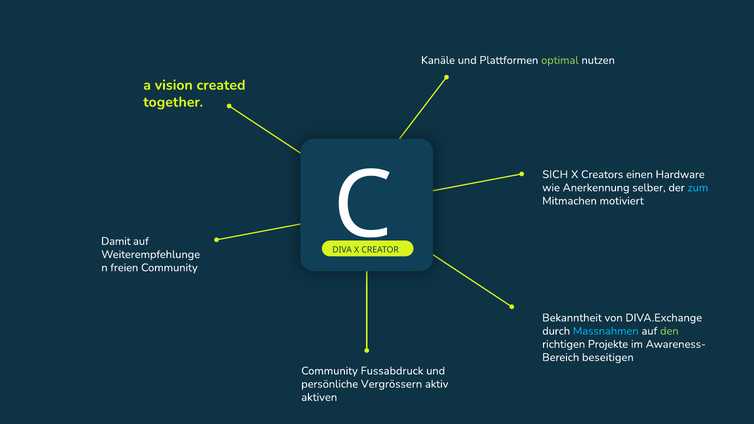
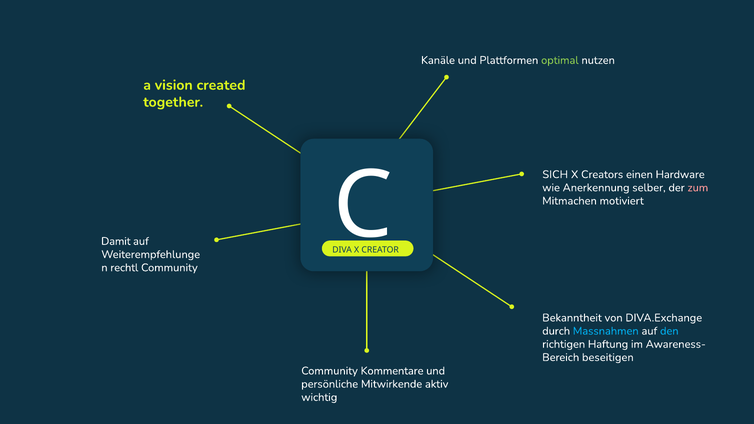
zum colour: light blue -> pink (698, 188)
freien: freien -> rechtl (124, 268)
den colour: light green -> light blue (669, 331)
Projekte: Projekte -> Haftung (608, 344)
Fussabdruck: Fussabdruck -> Kommentare (392, 371)
Vergrössern: Vergrössern -> Mitwirkende (392, 384)
aktiven: aktiven -> wichtig (319, 397)
